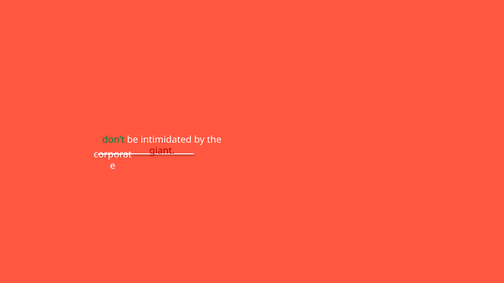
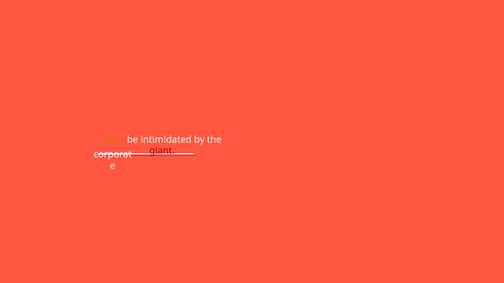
don’t colour: green -> orange (113, 140)
